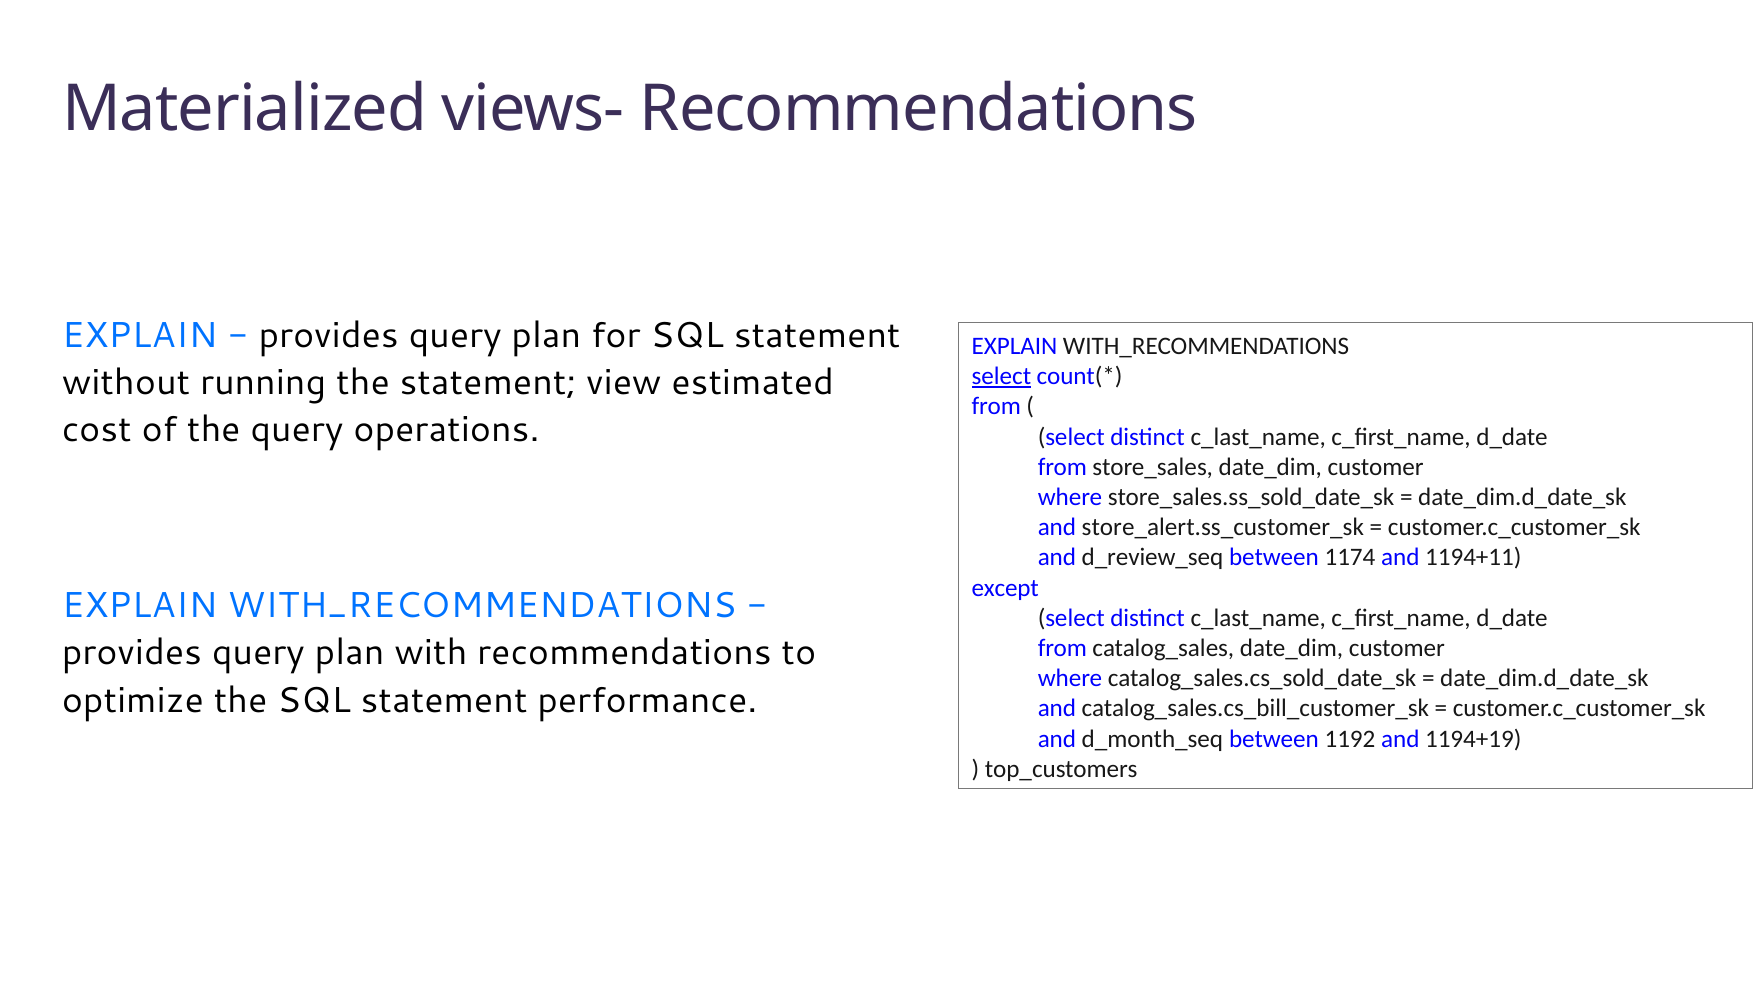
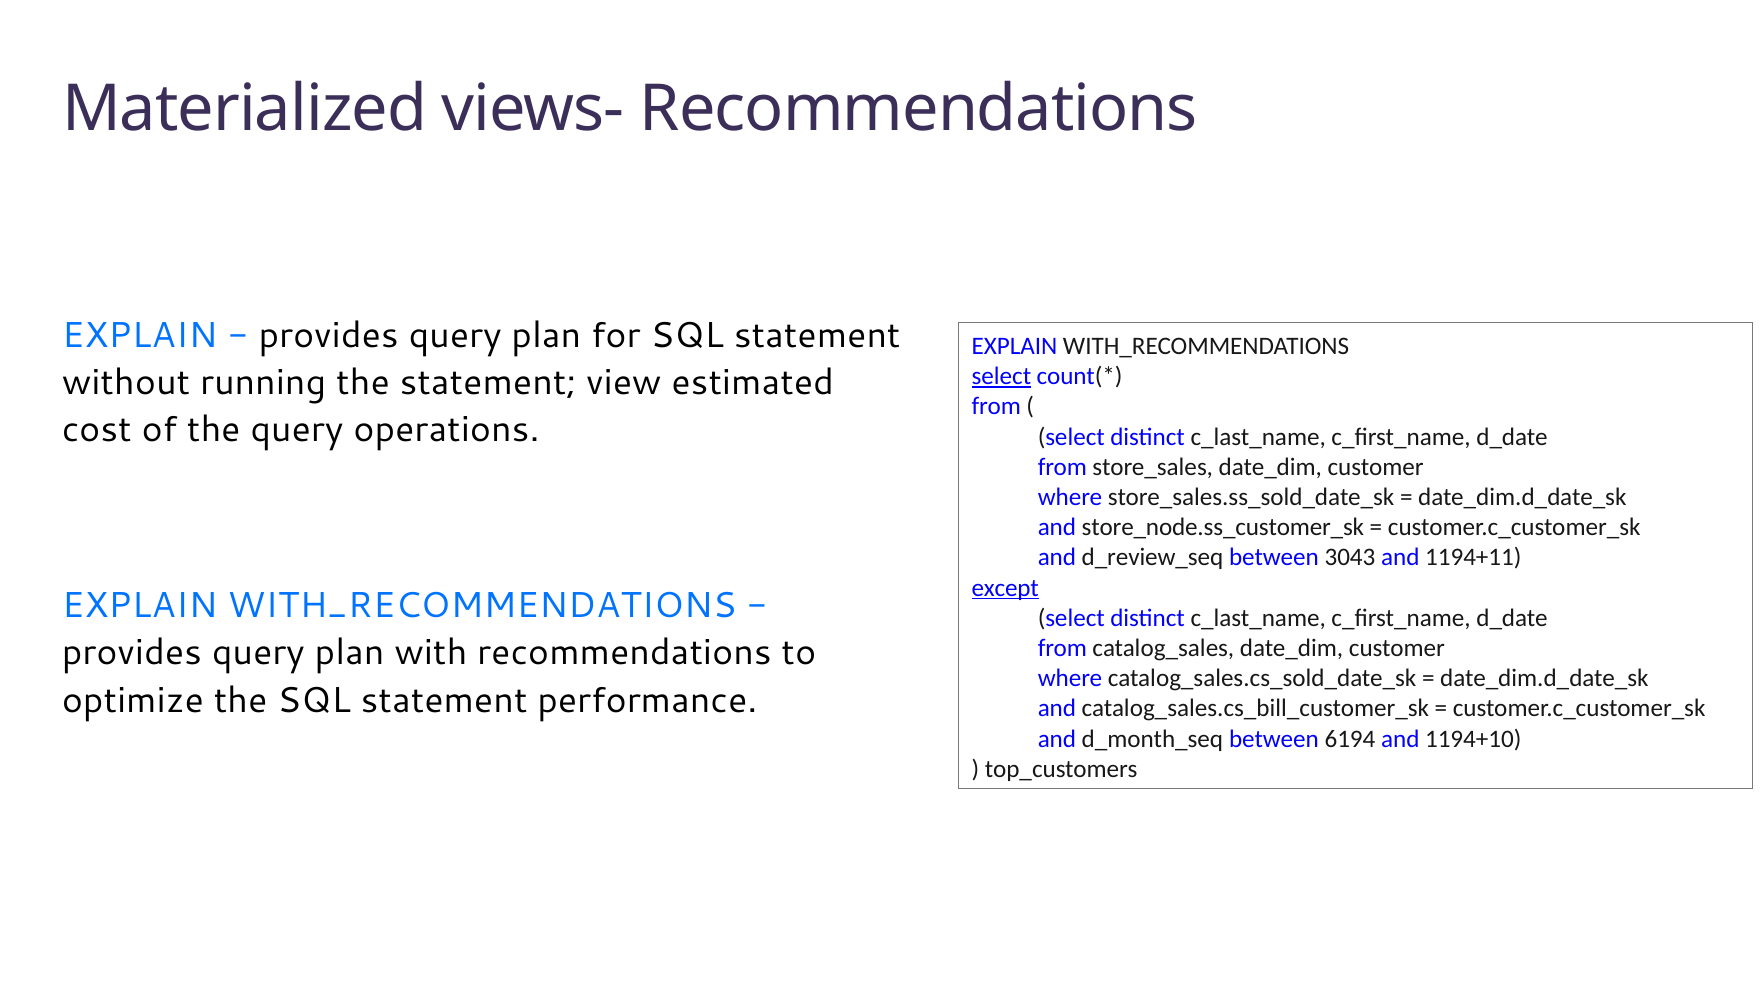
store_alert.ss_customer_sk: store_alert.ss_customer_sk -> store_node.ss_customer_sk (1223, 527)
1174: 1174 -> 3043 (1350, 557)
except underline: none -> present (1005, 588)
1192: 1192 -> 6194 (1350, 739)
1194+19: 1194+19 -> 1194+10 (1473, 739)
